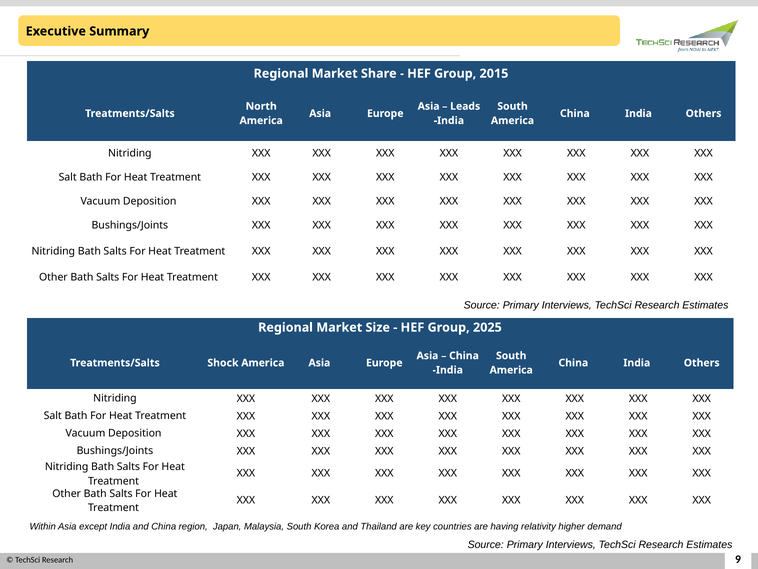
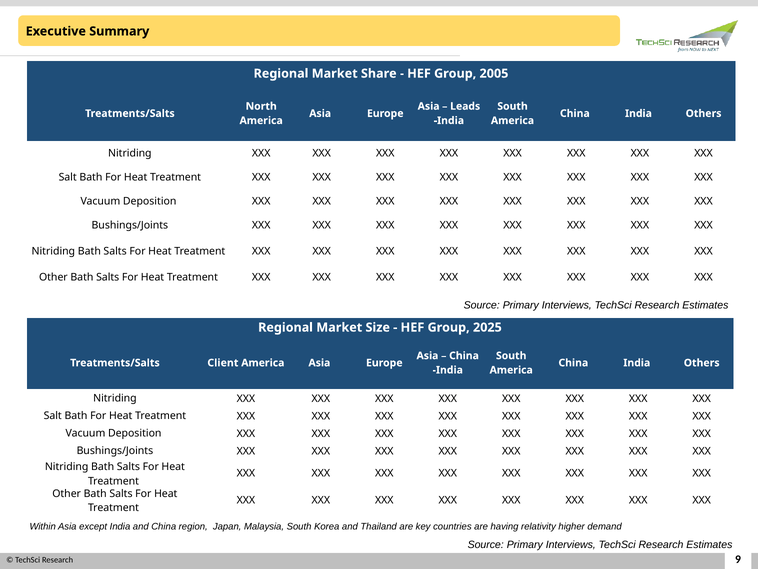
2015: 2015 -> 2005 (494, 73)
Shock: Shock -> Client (223, 363)
